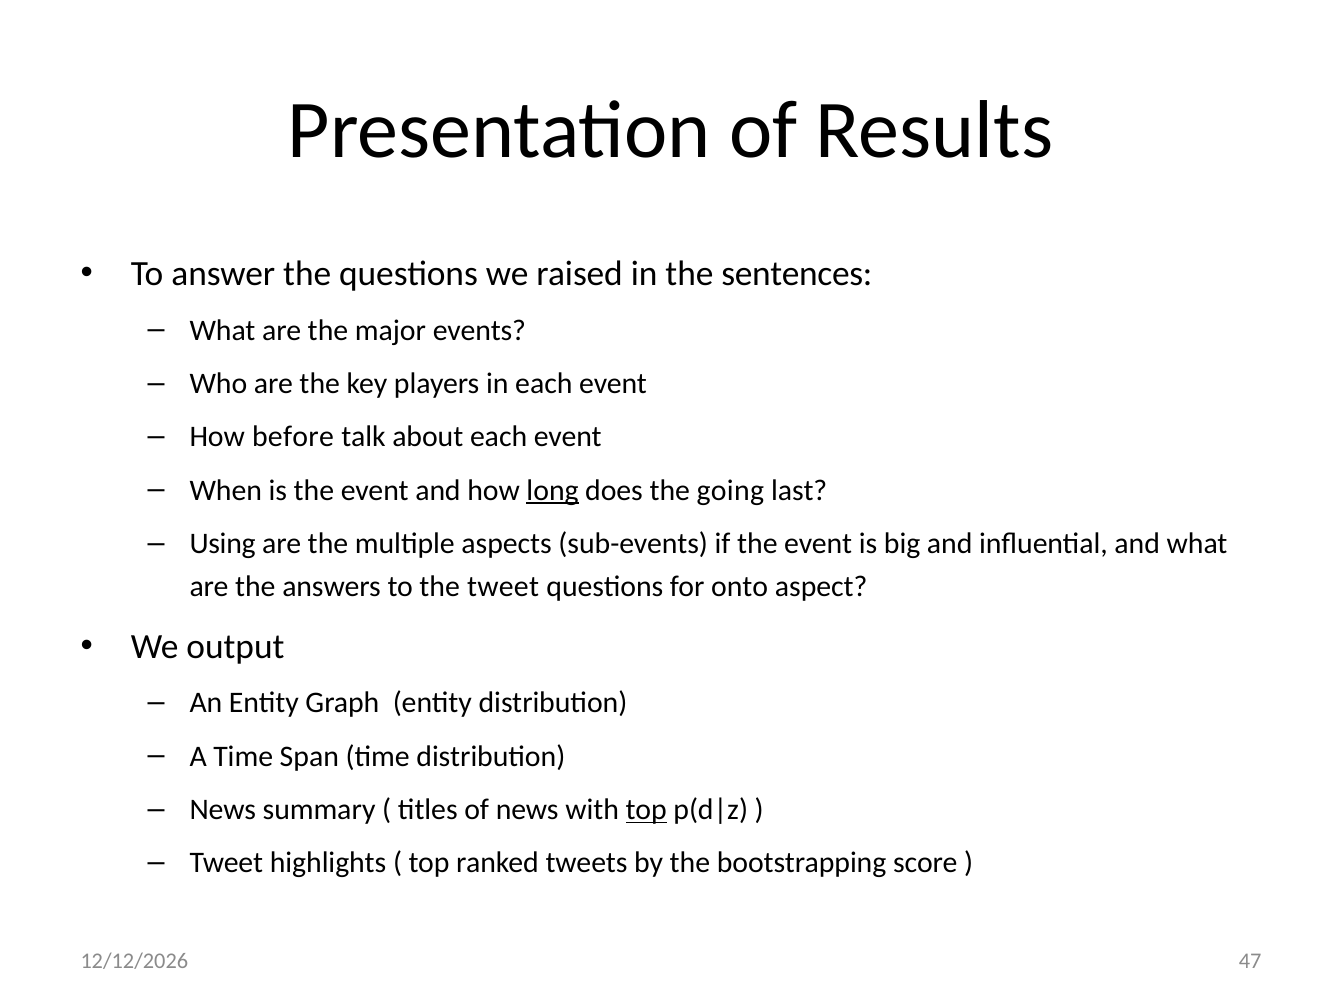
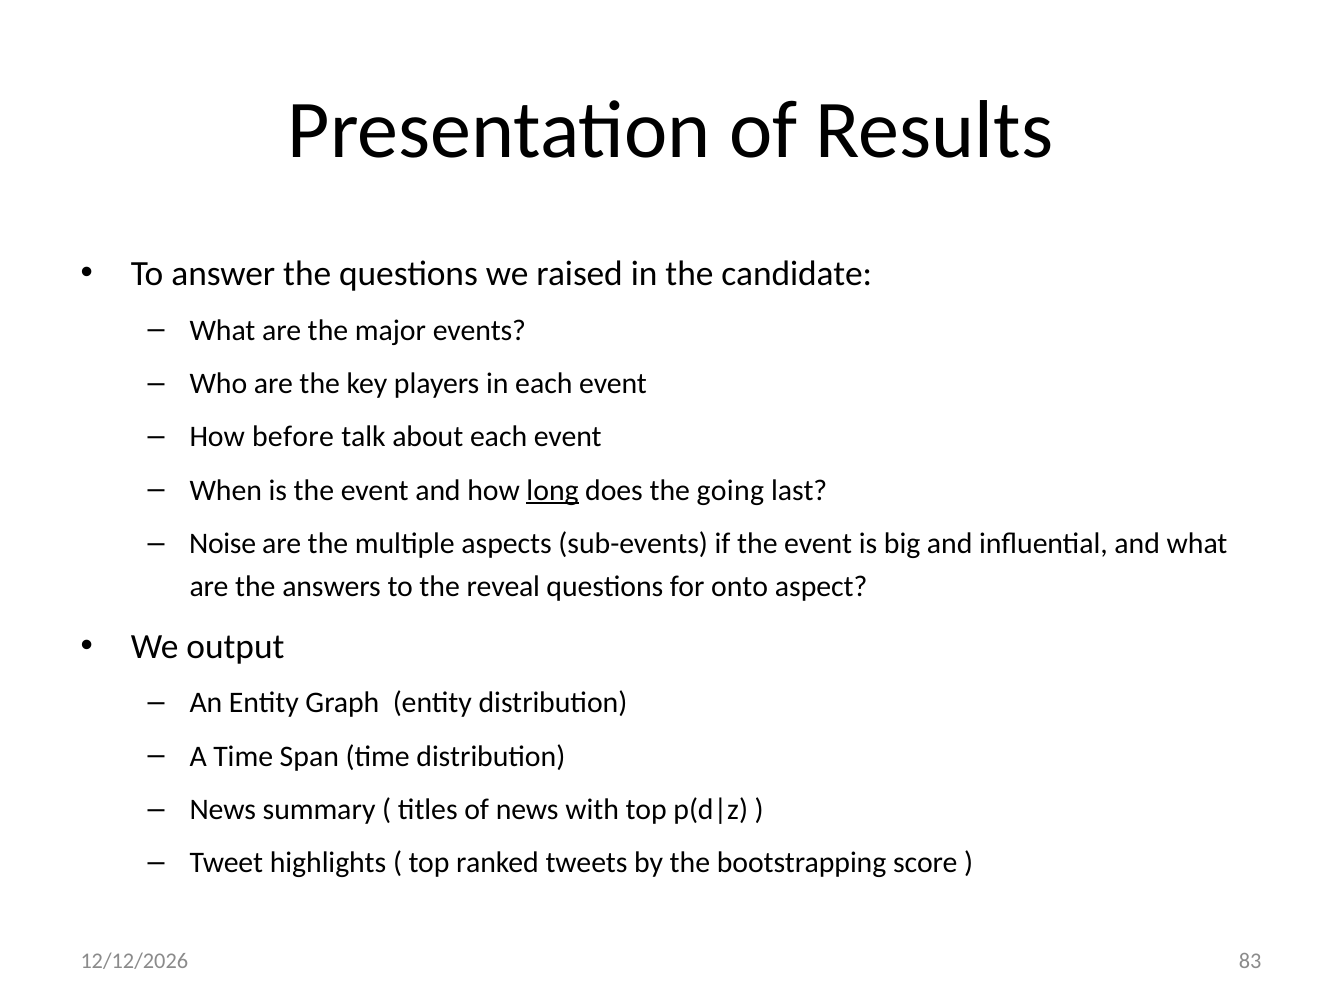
sentences: sentences -> candidate (797, 274)
Using: Using -> Noise (223, 544)
the tweet: tweet -> reveal (503, 586)
top underline: present -> none (646, 809)
47: 47 -> 83 (1250, 961)
